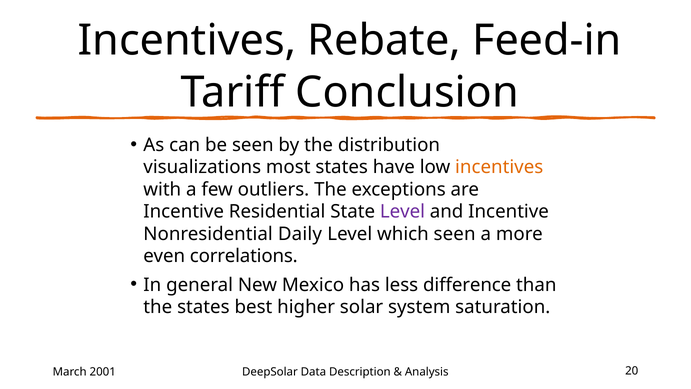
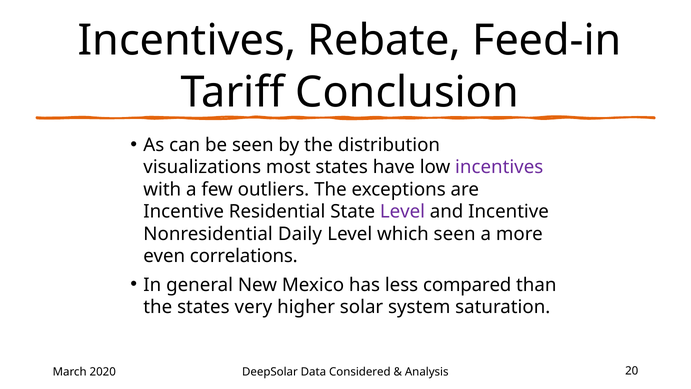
incentives colour: orange -> purple (499, 167)
difference: difference -> compared (467, 285)
best: best -> very (253, 307)
2001: 2001 -> 2020 (103, 371)
Description: Description -> Considered (360, 371)
